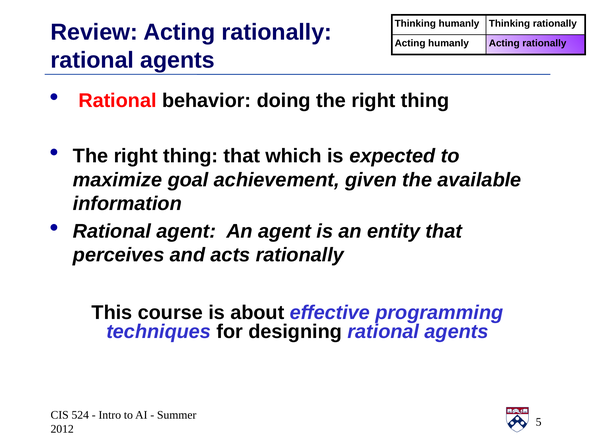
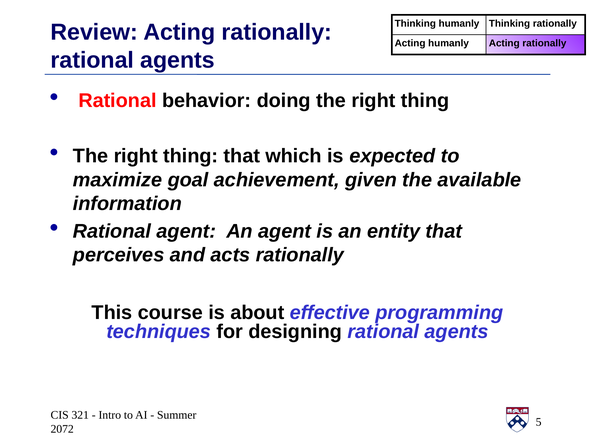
524: 524 -> 321 (80, 415)
2012: 2012 -> 2072 (62, 429)
